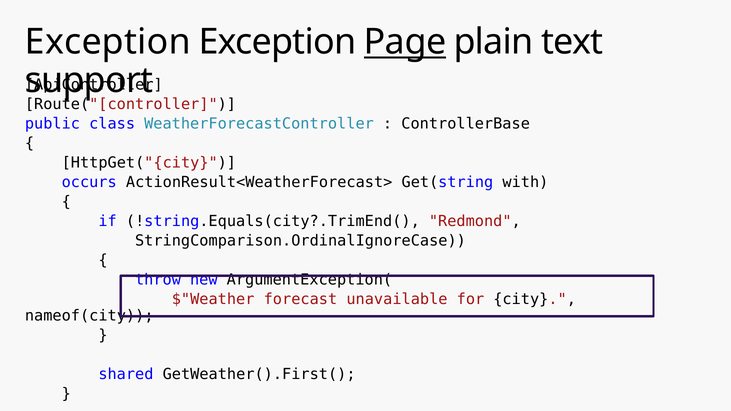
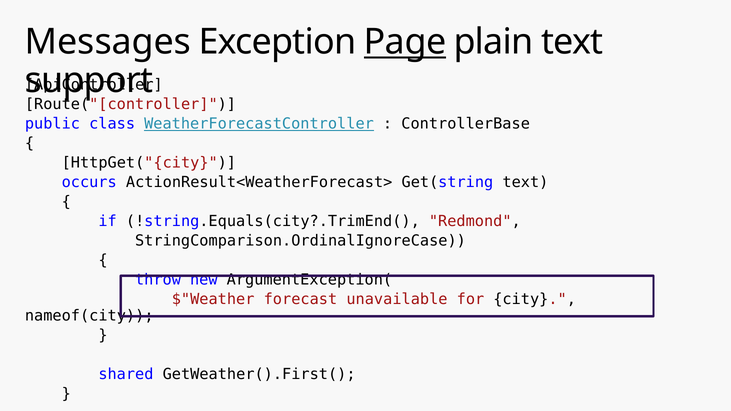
Exception: Exception -> Messages (108, 42)
WeatherForecastController underline: none -> present (259, 124)
Get(string with: with -> text (525, 182)
